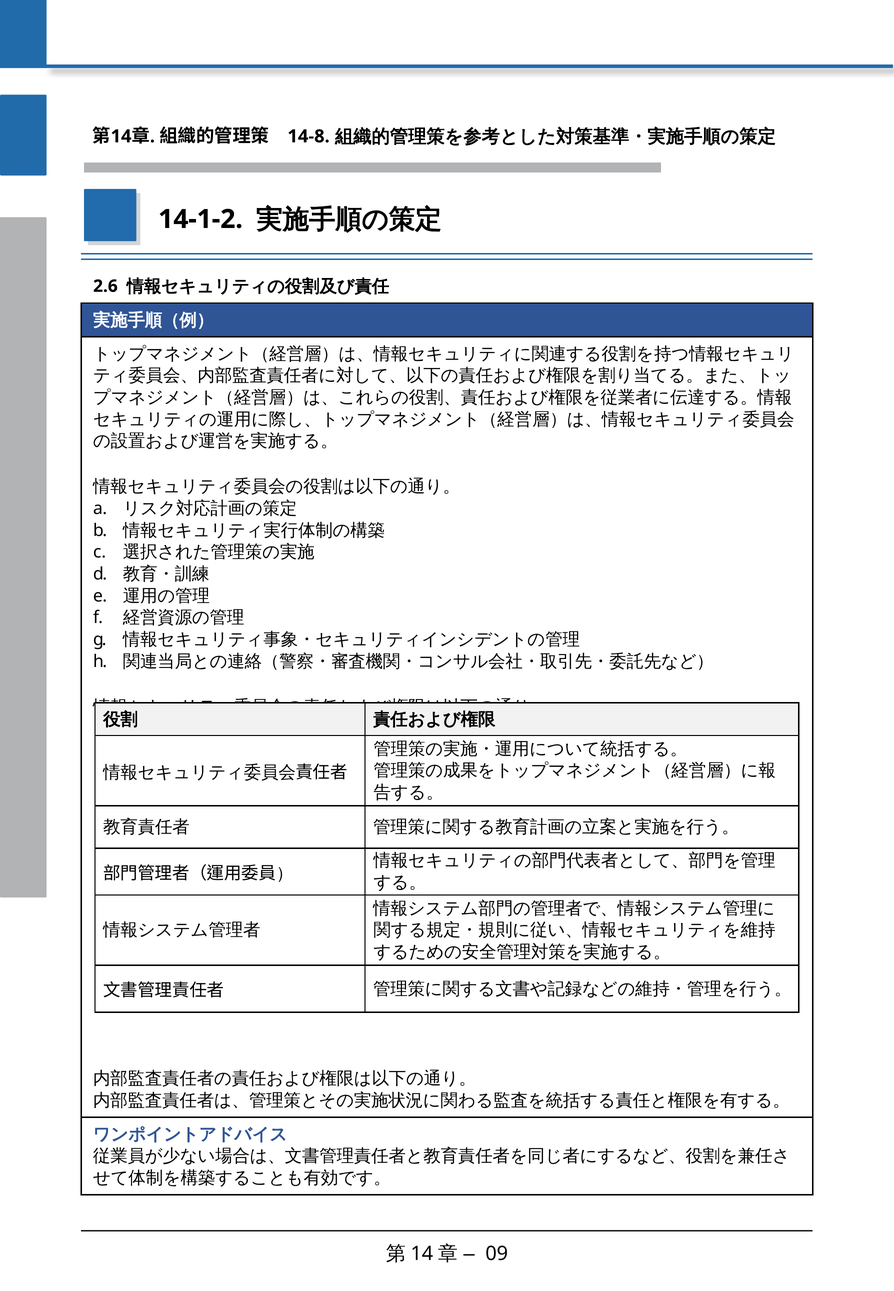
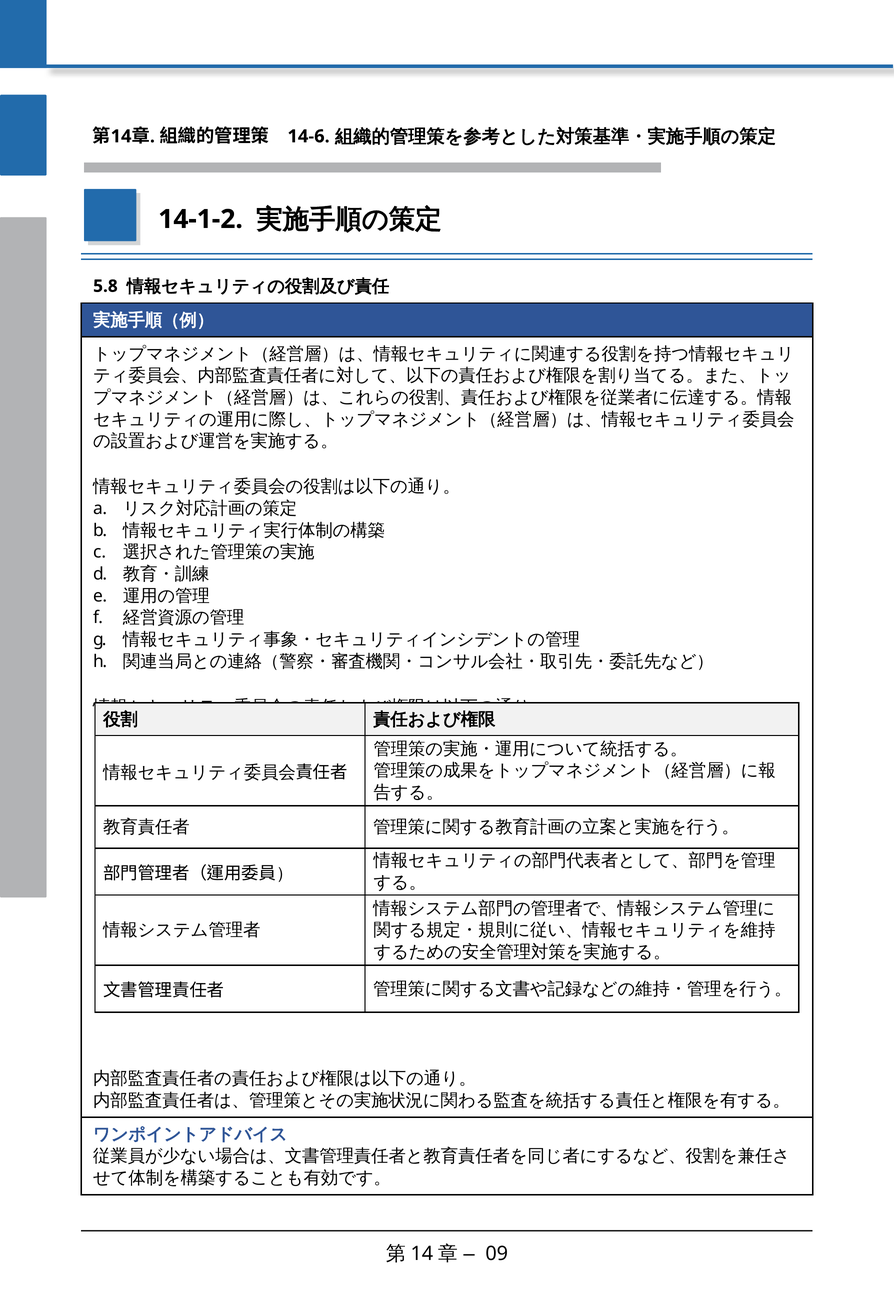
14-8: 14-8 -> 14-6 (309, 136)
2.6: 2.6 -> 5.8 (105, 286)
